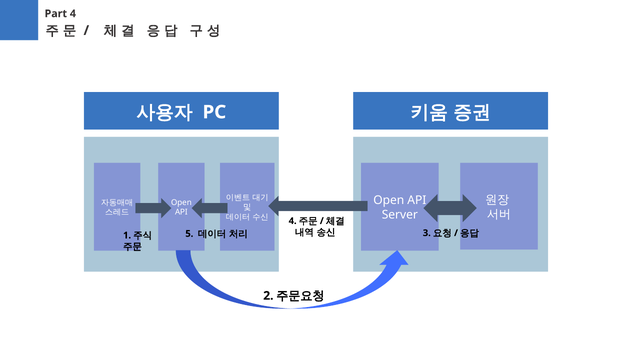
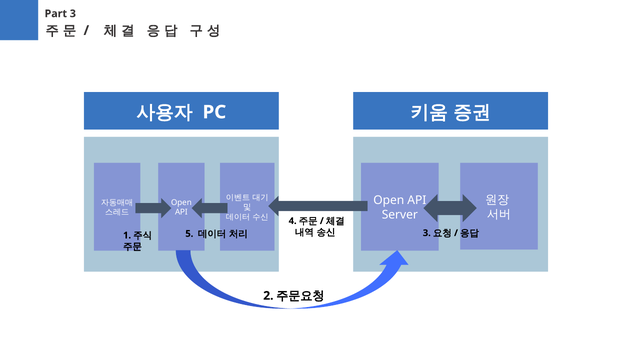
Part 4: 4 -> 3 (73, 14)
